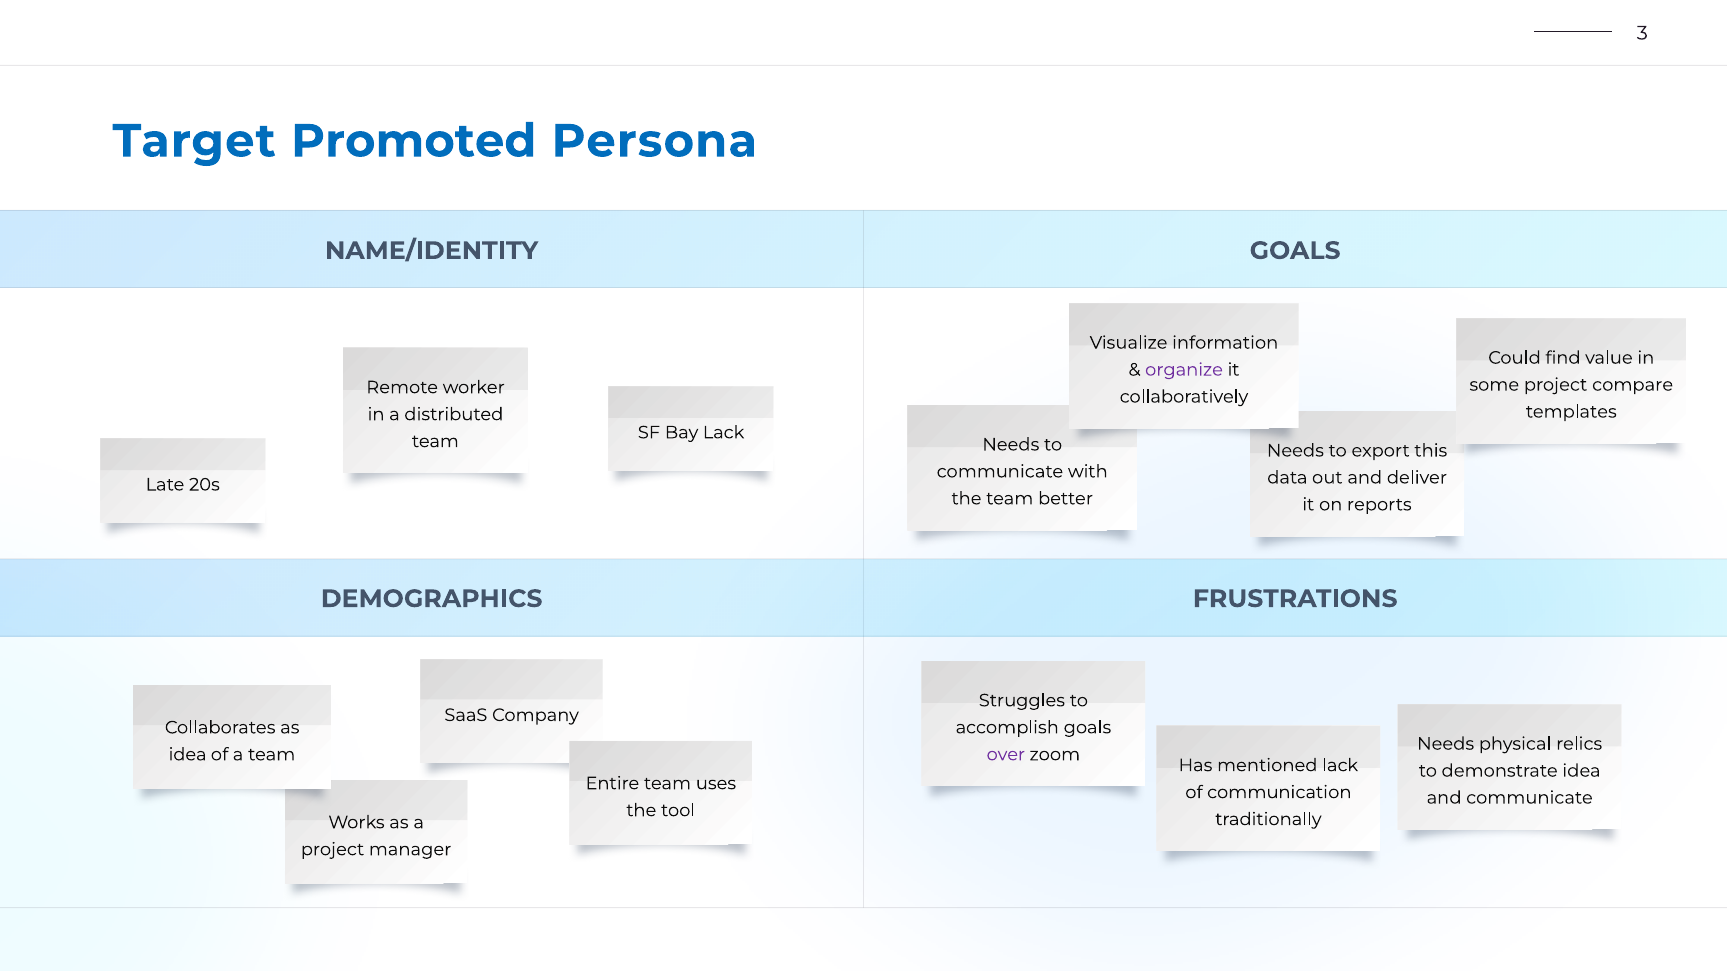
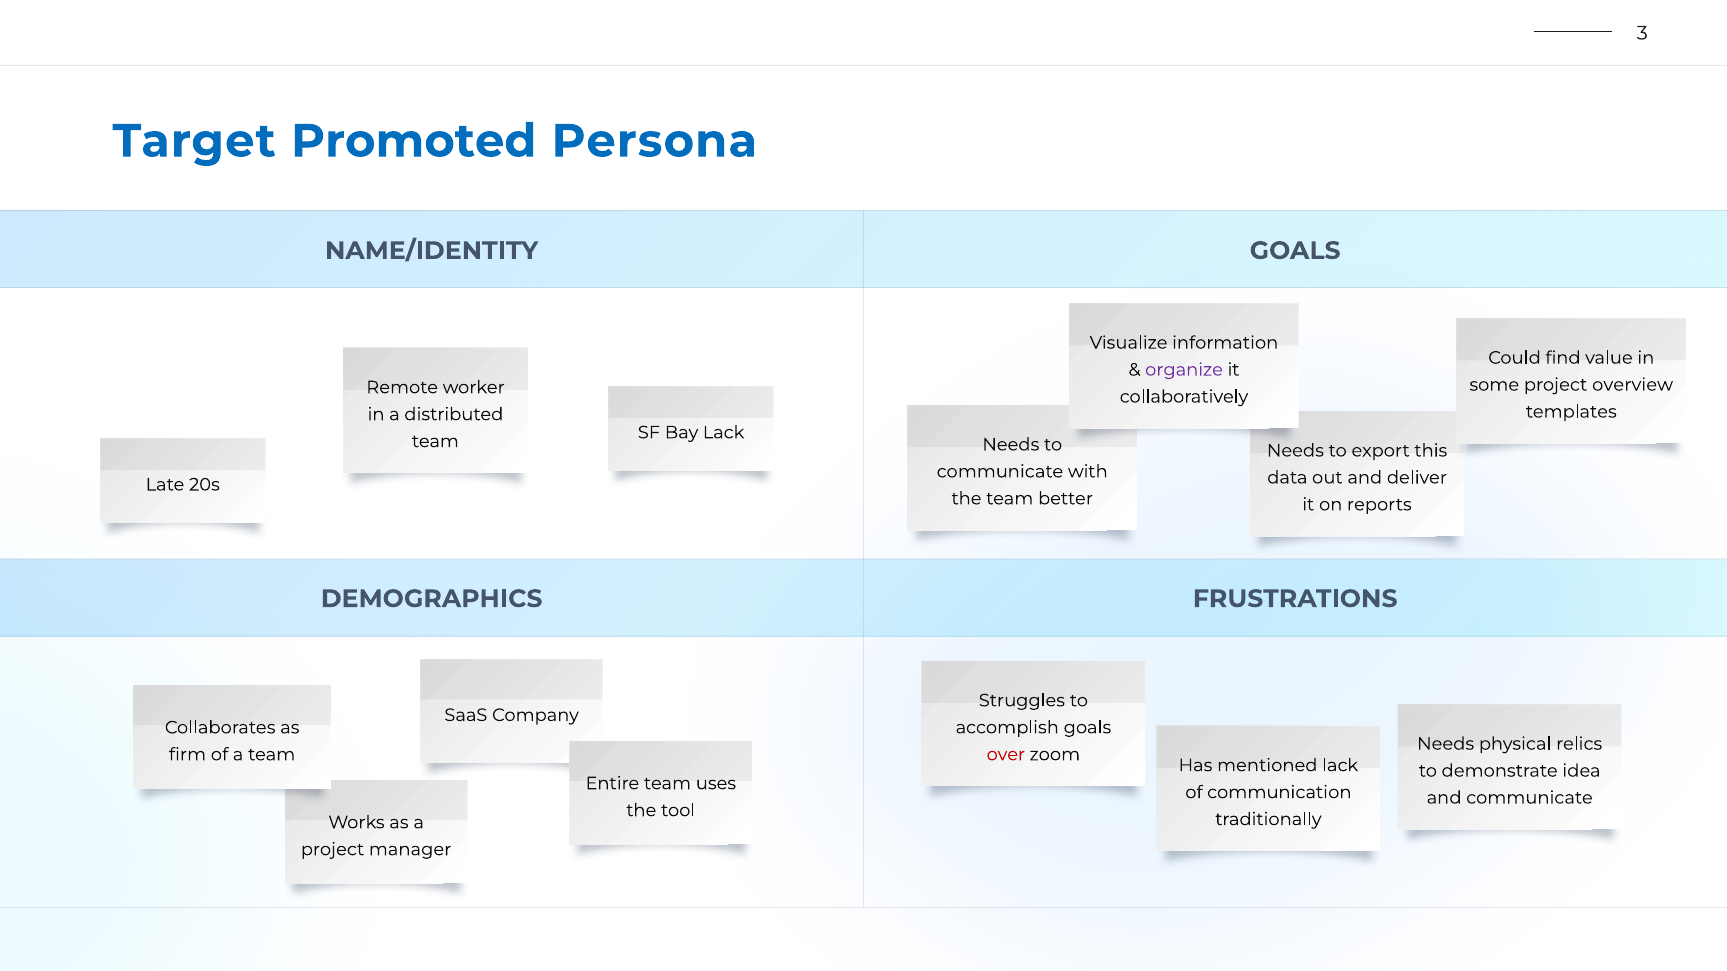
compare: compare -> overview (1633, 385)
idea: idea -> firm (188, 755)
over colour: purple -> red (1006, 755)
